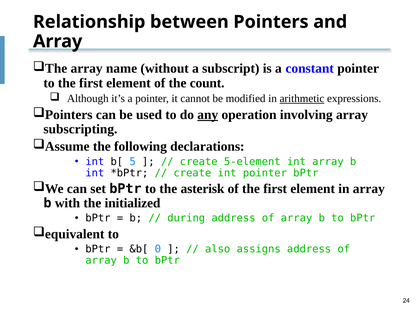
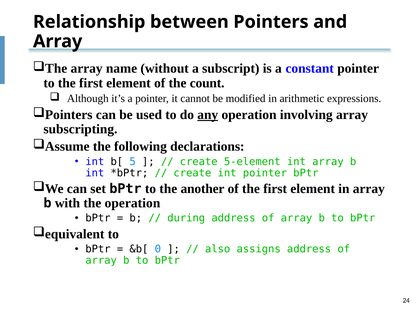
arithmetic underline: present -> none (302, 99)
asterisk: asterisk -> another (202, 189)
the initialized: initialized -> operation (132, 203)
